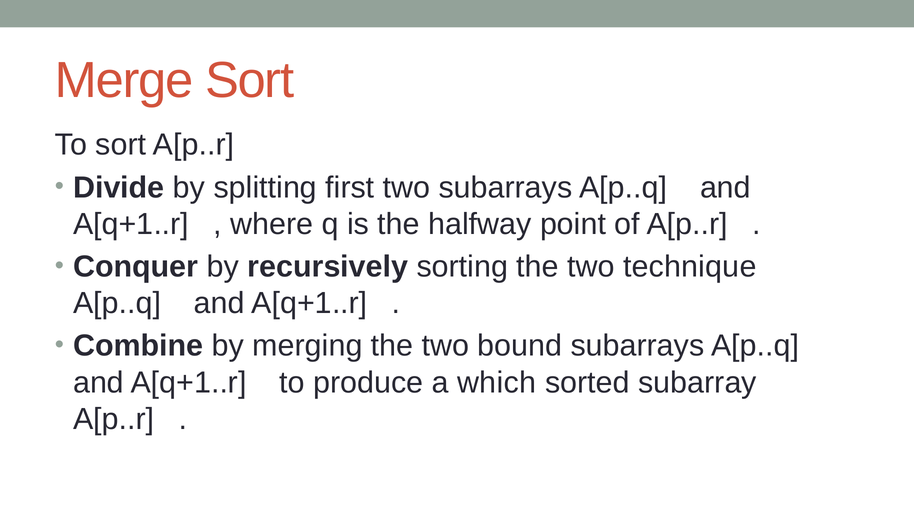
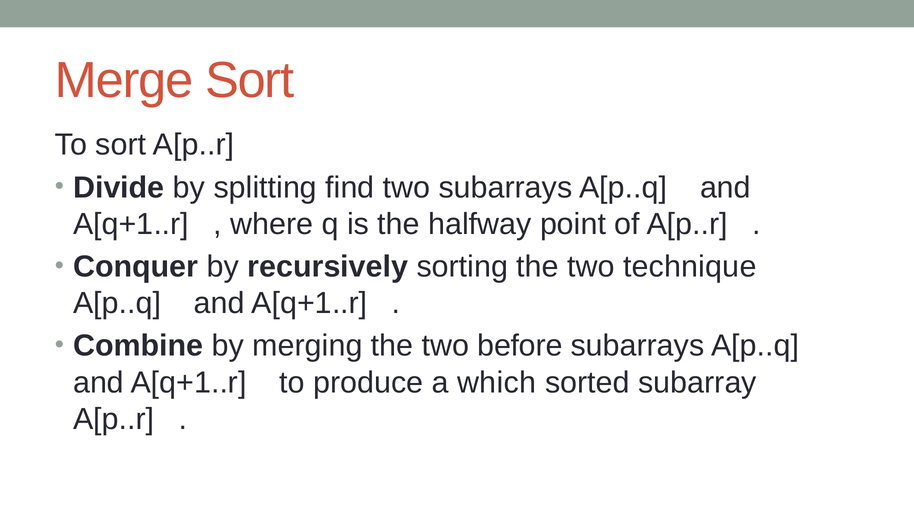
first: first -> find (350, 188)
bound: bound -> before (520, 346)
